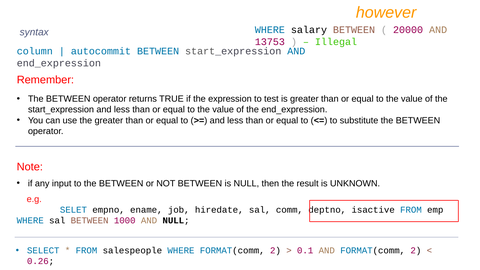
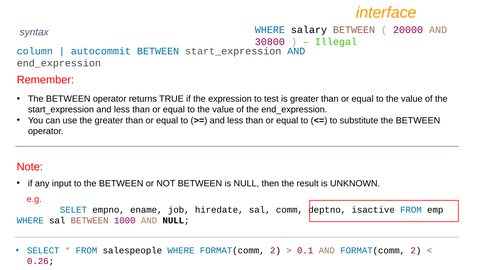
however: however -> interface (386, 12)
13753: 13753 -> 30800 (270, 42)
